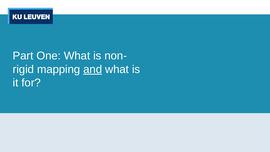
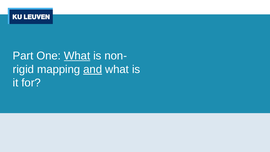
What underline: none -> present (77, 56)
